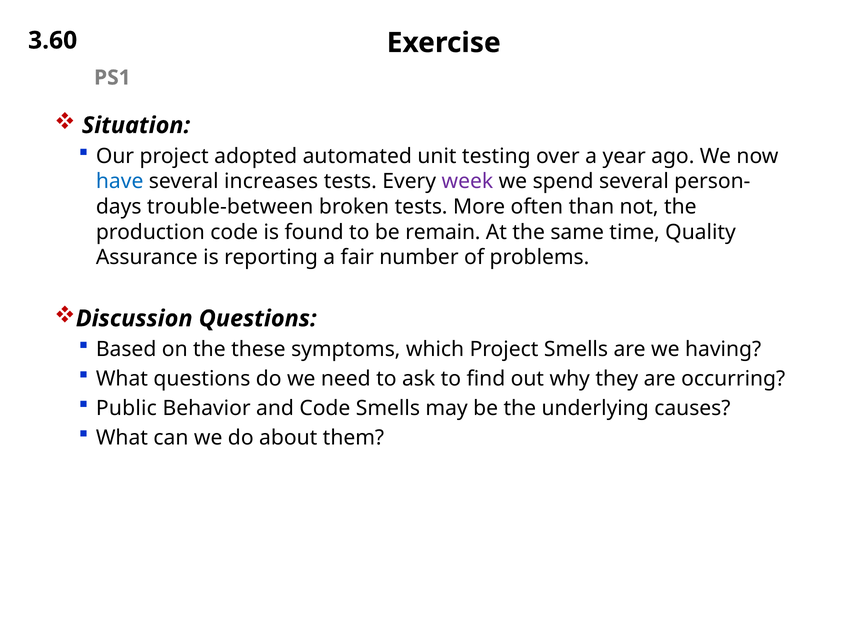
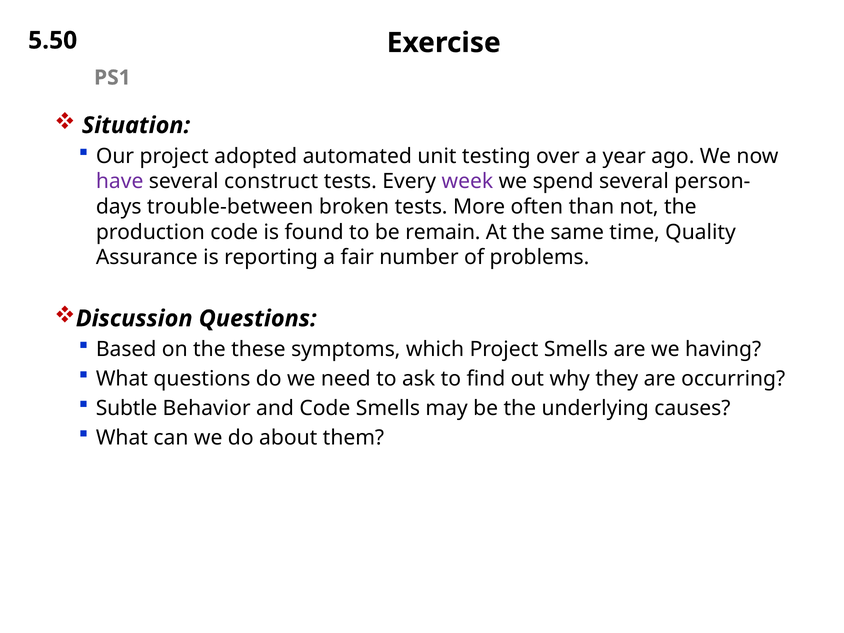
3.60: 3.60 -> 5.50 (53, 40)
have colour: blue -> purple (120, 181)
increases: increases -> construct (271, 181)
Public: Public -> Subtle (127, 408)
